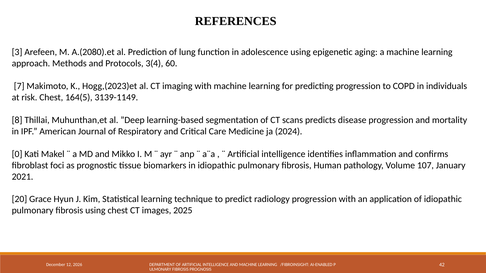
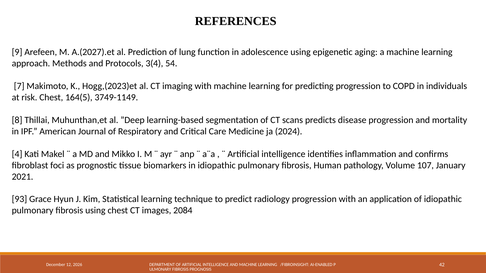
3: 3 -> 9 (17, 52)
A.(2080).et: A.(2080).et -> A.(2027).et (93, 52)
60: 60 -> 54 (171, 63)
3139-1149: 3139-1149 -> 3749-1149 (116, 97)
0: 0 -> 4 (17, 154)
20: 20 -> 93 (19, 199)
2025: 2025 -> 2084 (183, 211)
